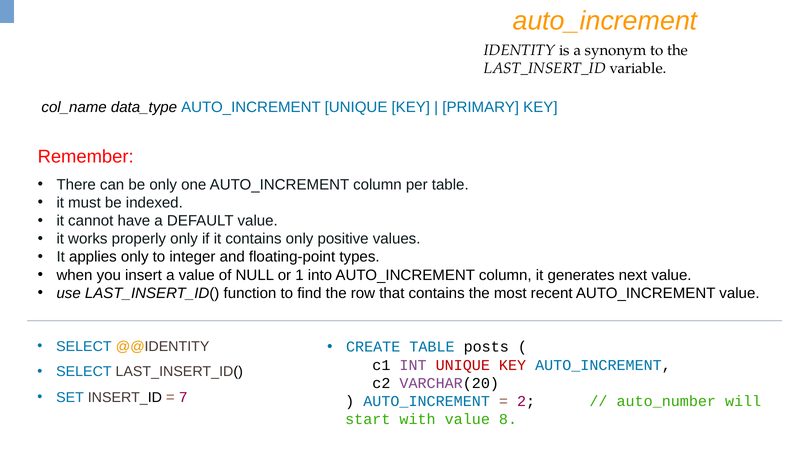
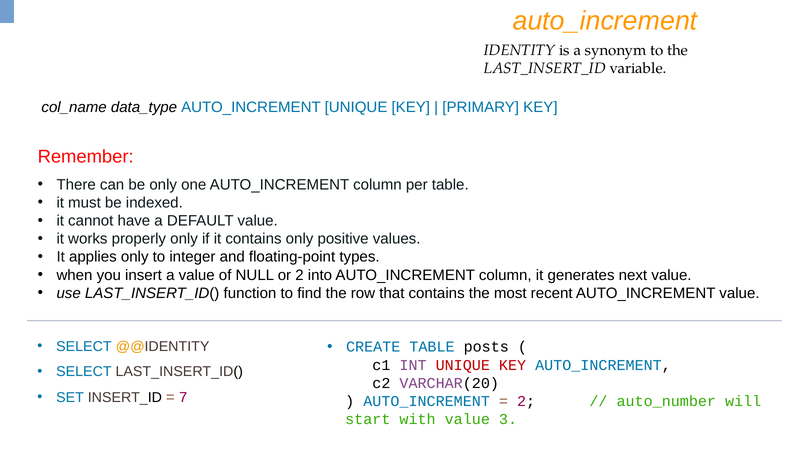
or 1: 1 -> 2 (300, 275)
8: 8 -> 3 (508, 420)
